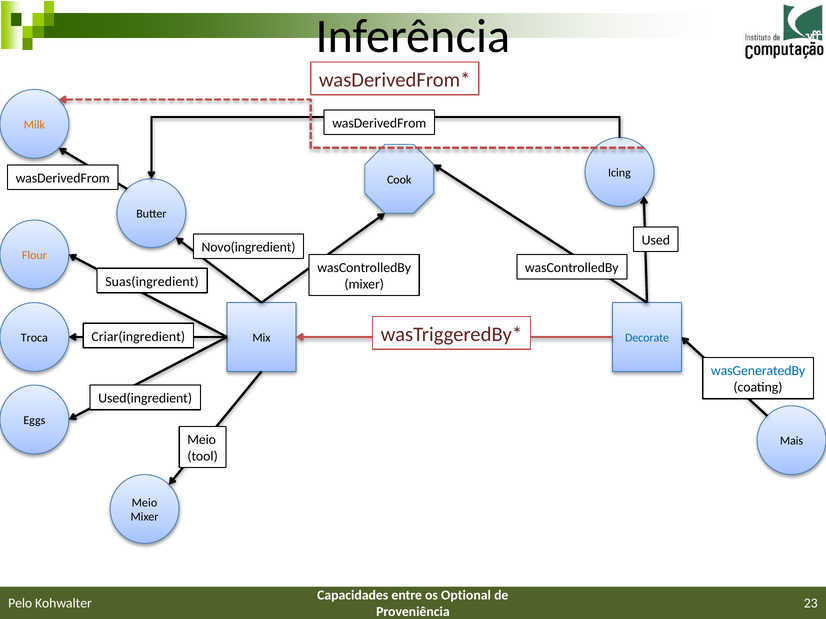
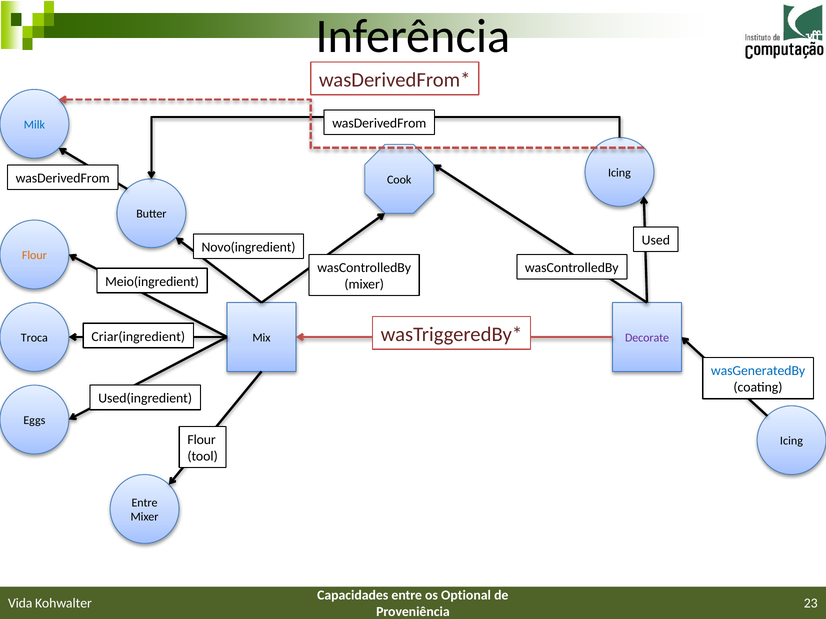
Milk colour: orange -> blue (34, 125)
Suas(ingredient: Suas(ingredient -> Meio(ingredient (152, 282)
Decorate colour: blue -> purple (647, 338)
Meio: Meio -> Flour (202, 440)
Mais: Mais -> Icing (791, 441)
Meio: Meio -> Entre (145, 503)
Pelo: Pelo -> Vida (20, 604)
